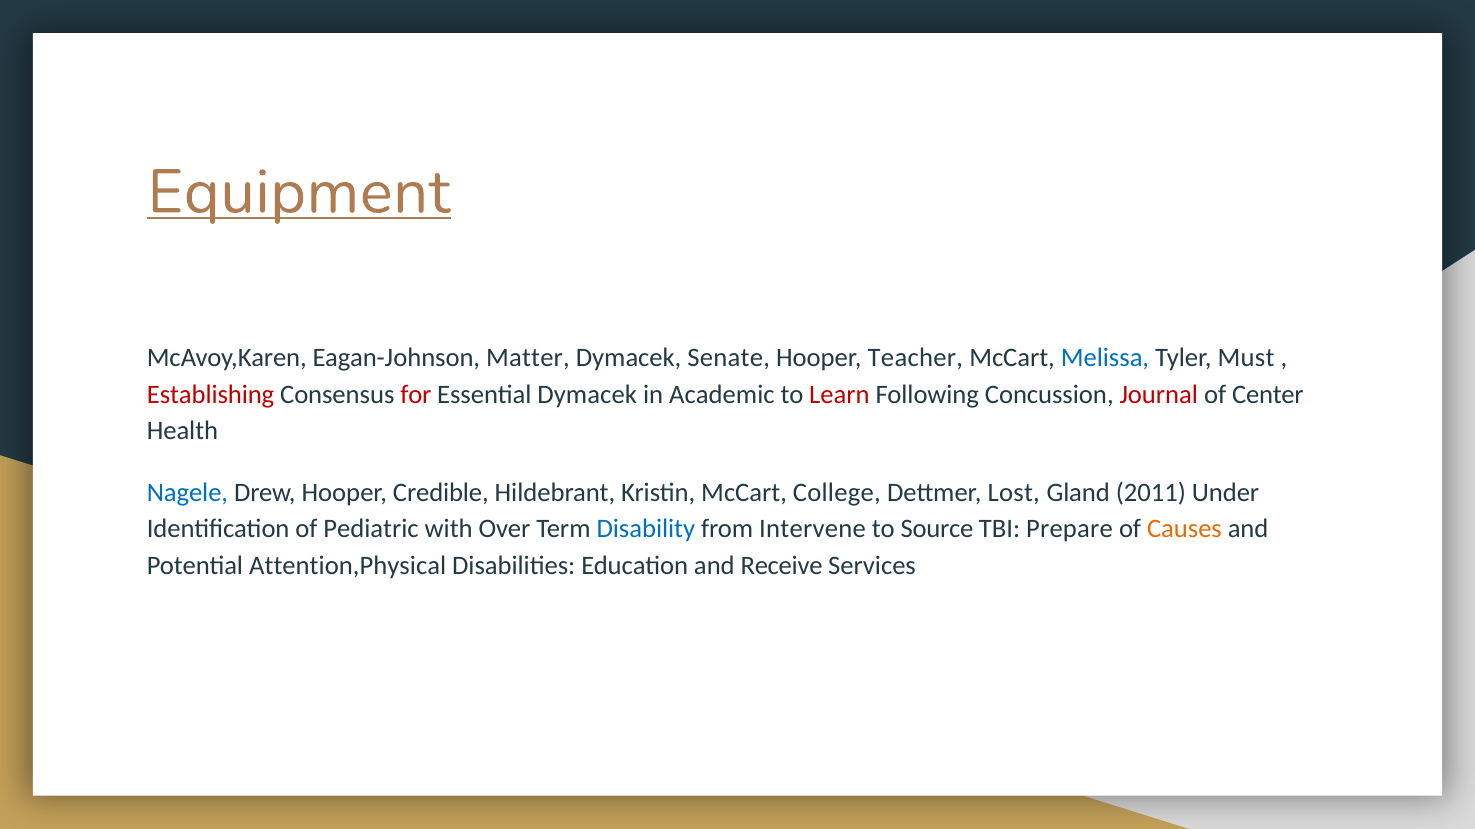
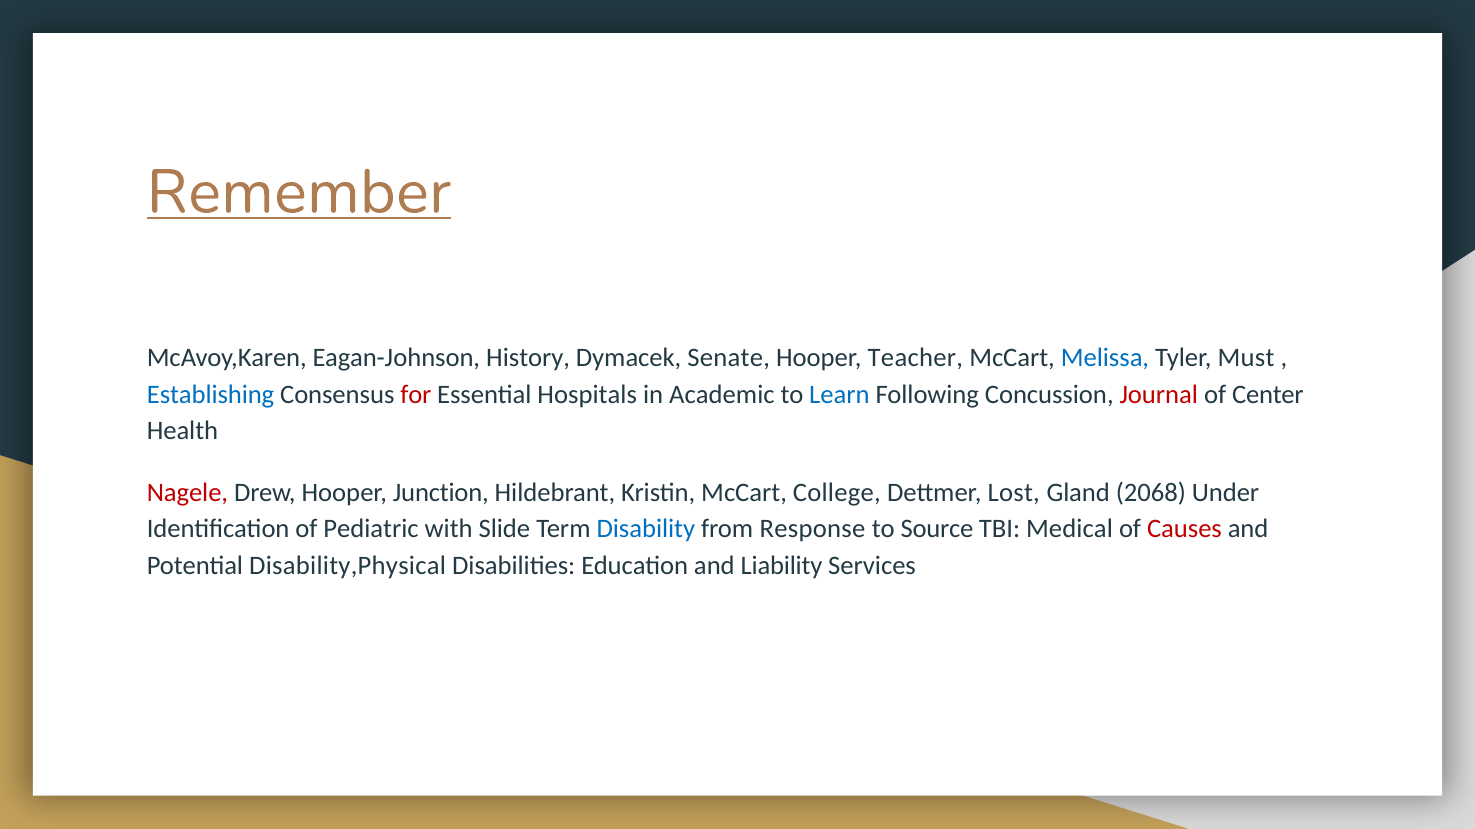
Equipment: Equipment -> Remember (299, 192)
Matter: Matter -> History (528, 358)
Establishing colour: red -> blue (211, 395)
Essential Dymacek: Dymacek -> Hospitals (587, 395)
Learn colour: red -> blue (839, 395)
Nagele colour: blue -> red (187, 493)
Credible: Credible -> Junction (441, 493)
2011: 2011 -> 2068 (1151, 493)
Over: Over -> Slide (504, 529)
Intervene: Intervene -> Response (813, 529)
Prepare: Prepare -> Medical (1070, 529)
Causes colour: orange -> red (1184, 529)
Attention,Physical: Attention,Physical -> Disability,Physical (348, 566)
Receive: Receive -> Liability (782, 566)
